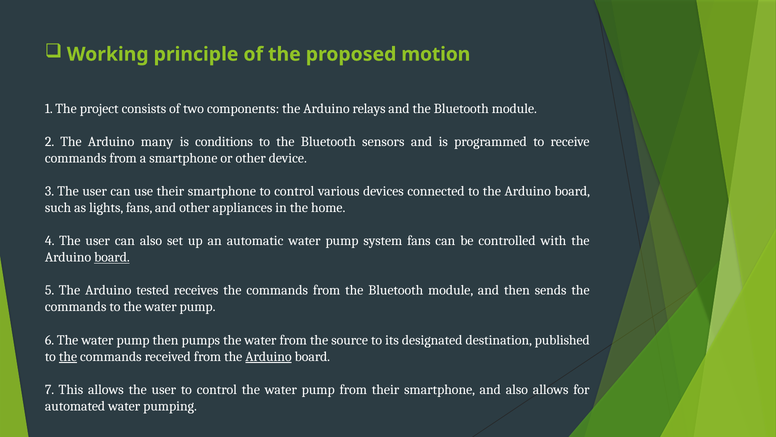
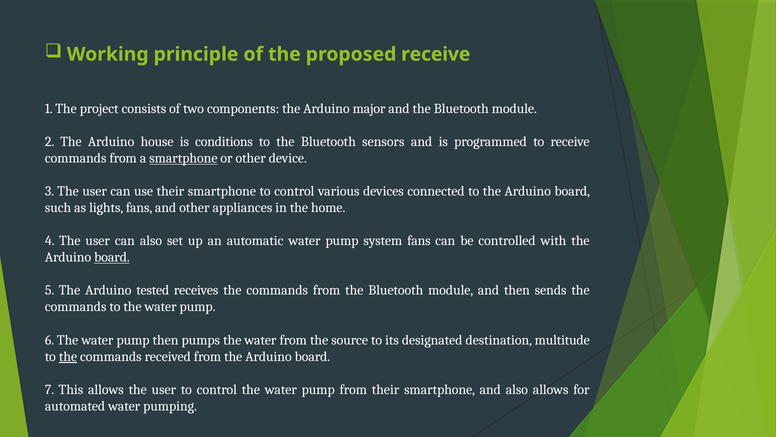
proposed motion: motion -> receive (436, 54)
relays: relays -> major (369, 109)
many: many -> house (157, 142)
smartphone underline: none -> present (183, 158)
published: published -> multitude (562, 340)
Arduino underline: present -> none (268, 356)
